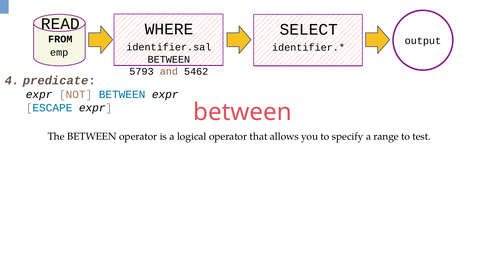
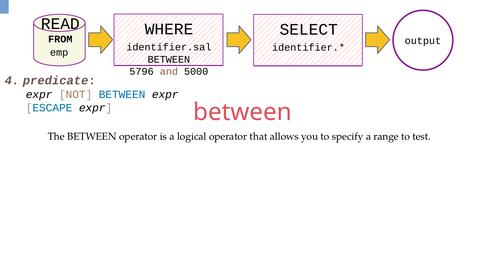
5793: 5793 -> 5796 (142, 72)
5462: 5462 -> 5000 (196, 72)
